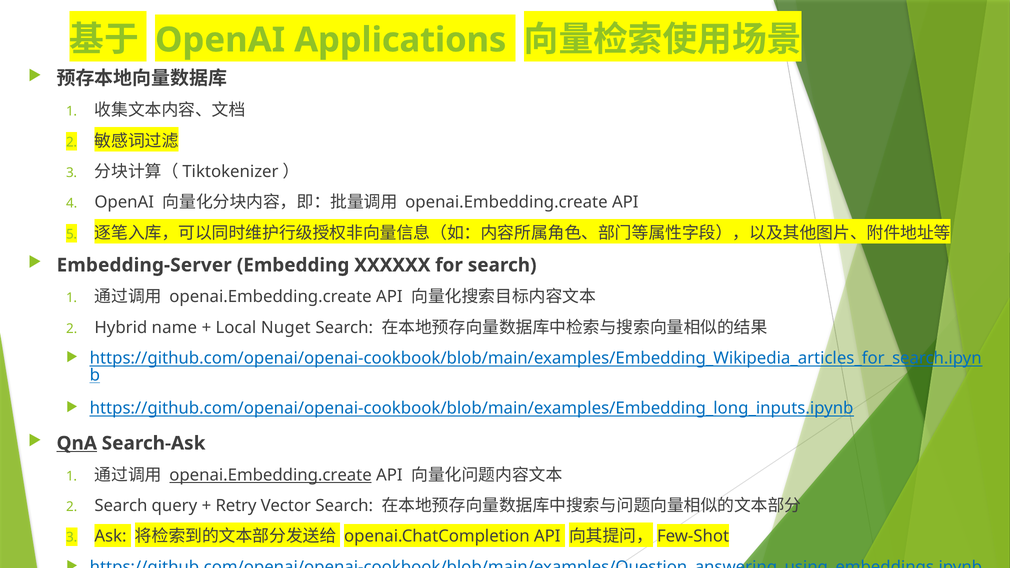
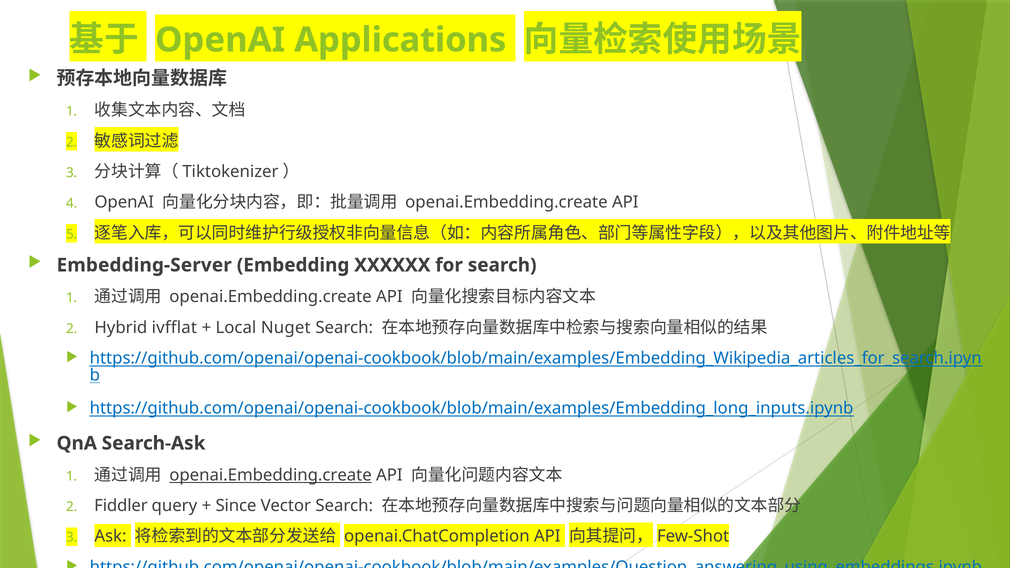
name: name -> ivfflat (174, 328)
QnA underline: present -> none (77, 443)
Search: Search -> Fiddler (121, 506)
Retry: Retry -> Since (236, 506)
